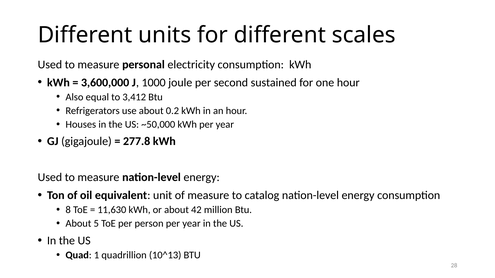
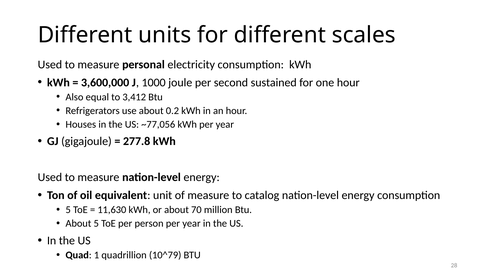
~50,000: ~50,000 -> ~77,056 (158, 125)
8: 8 -> 5 (68, 210)
42: 42 -> 70 (196, 210)
10^13: 10^13 -> 10^79 (165, 255)
